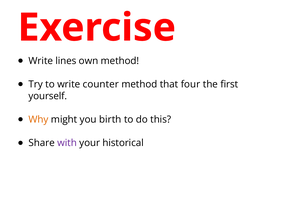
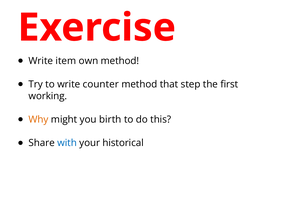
lines: lines -> item (66, 61)
four: four -> step (191, 84)
yourself: yourself -> working (48, 96)
with colour: purple -> blue (67, 143)
